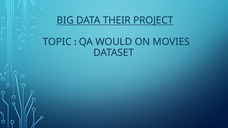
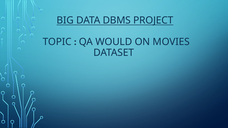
THEIR: THEIR -> DBMS (117, 20)
